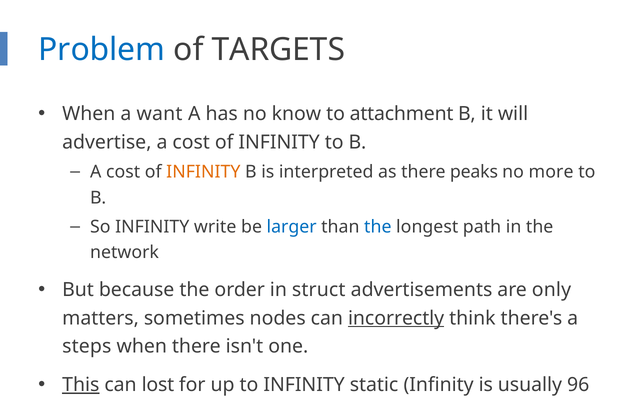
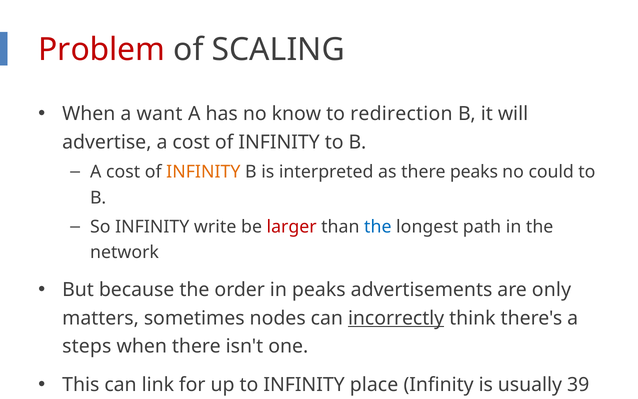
Problem colour: blue -> red (102, 50)
TARGETS: TARGETS -> SCALING (278, 50)
attachment: attachment -> redirection (401, 114)
more: more -> could (551, 172)
larger colour: blue -> red (292, 227)
in struct: struct -> peaks (319, 290)
This underline: present -> none (81, 385)
lost: lost -> link (158, 385)
static: static -> place (374, 385)
96: 96 -> 39 (578, 385)
